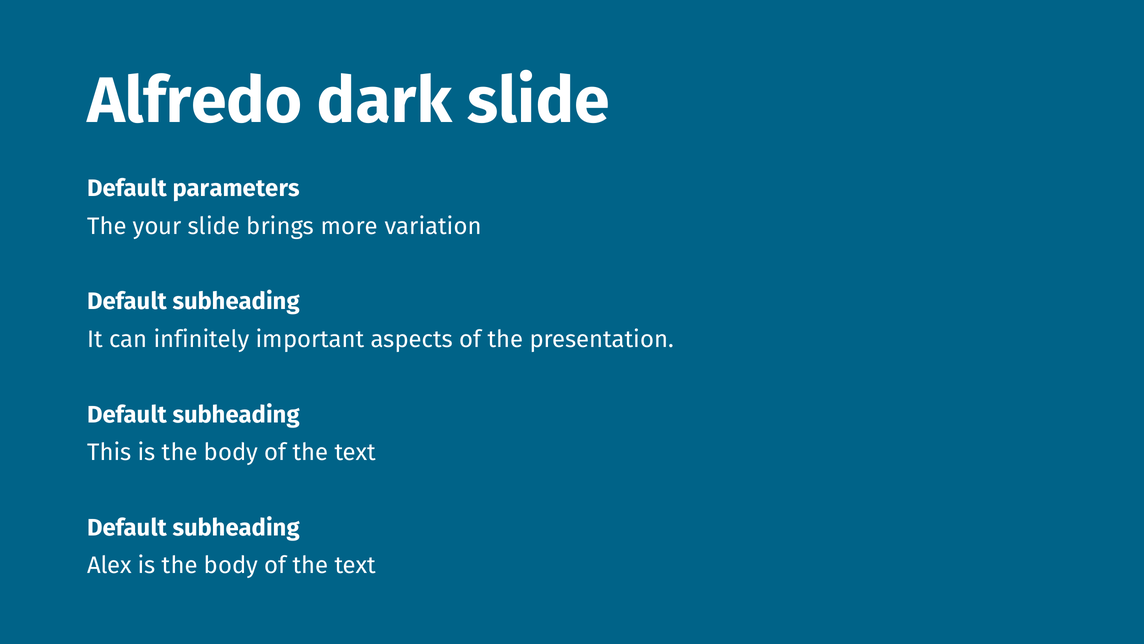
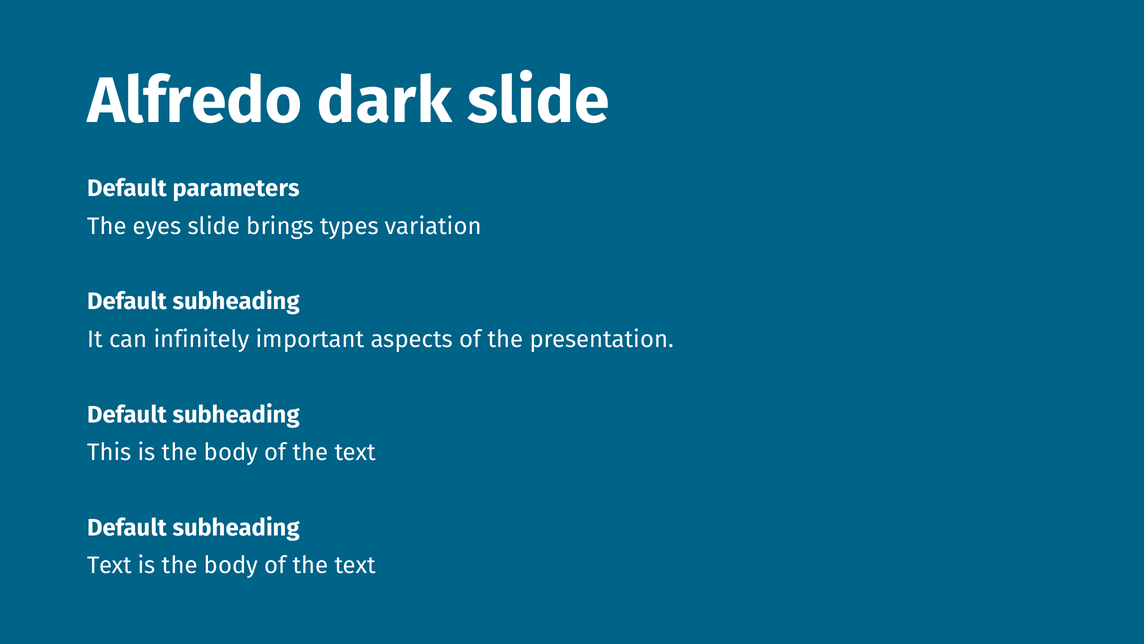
your: your -> eyes (157, 226)
more: more -> types (349, 226)
Alex: Alex -> Text (109, 565)
